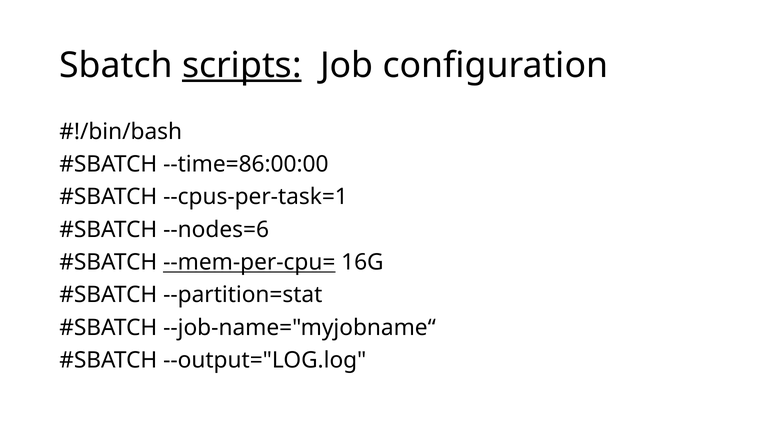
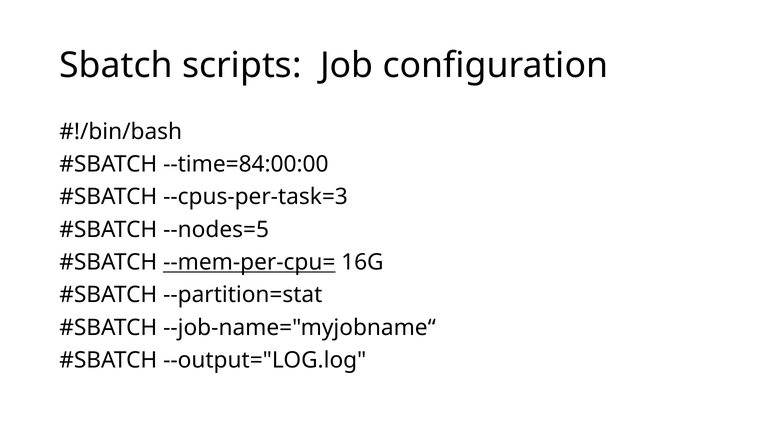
scripts underline: present -> none (242, 65)
--time=86:00:00: --time=86:00:00 -> --time=84:00:00 (246, 164)
--cpus-per-task=1: --cpus-per-task=1 -> --cpus-per-task=3 (255, 197)
--nodes=6: --nodes=6 -> --nodes=5 (216, 229)
